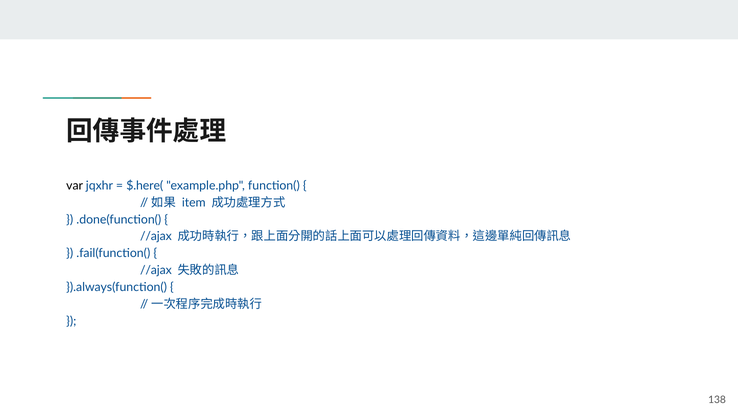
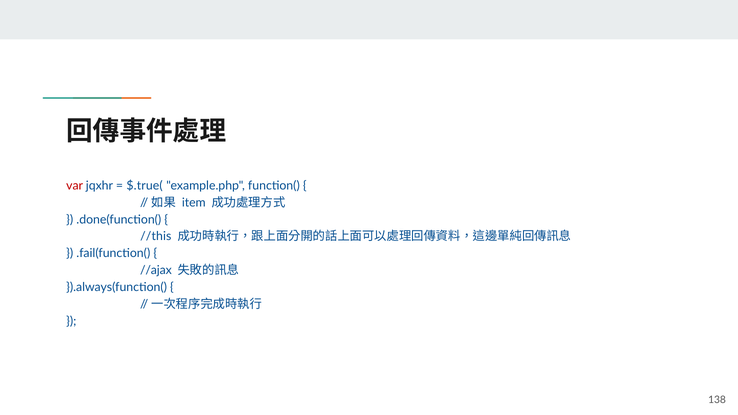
var colour: black -> red (75, 186)
$.here(: $.here( -> $.true( (145, 186)
//ajax: //ajax -> //this (156, 237)
